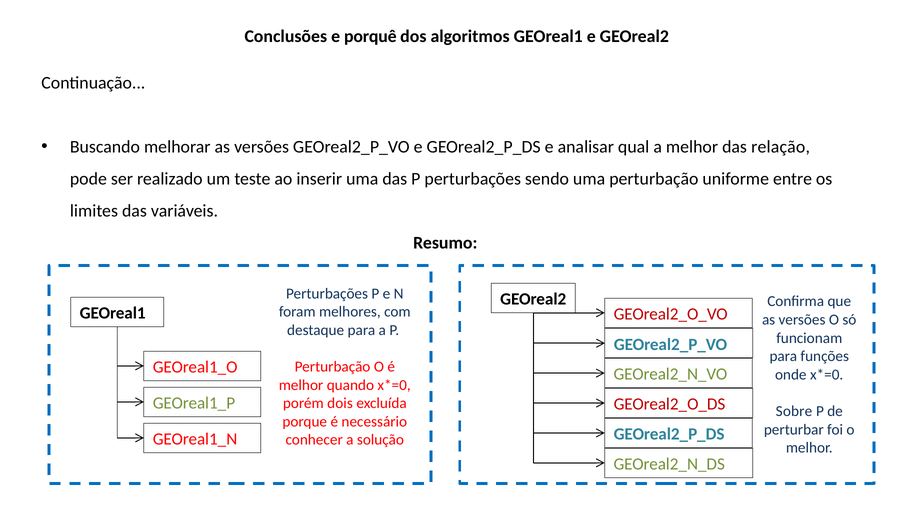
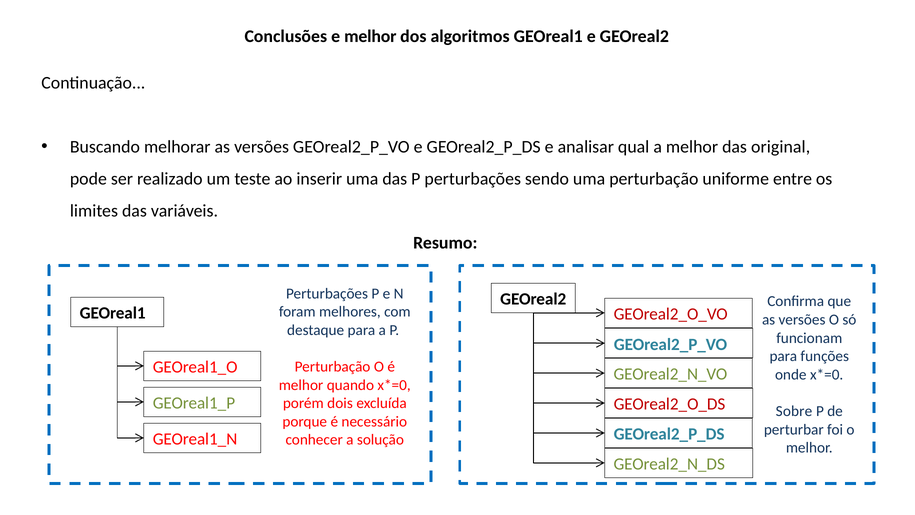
e porquê: porquê -> melhor (370, 36)
relação: relação -> original (781, 147)
